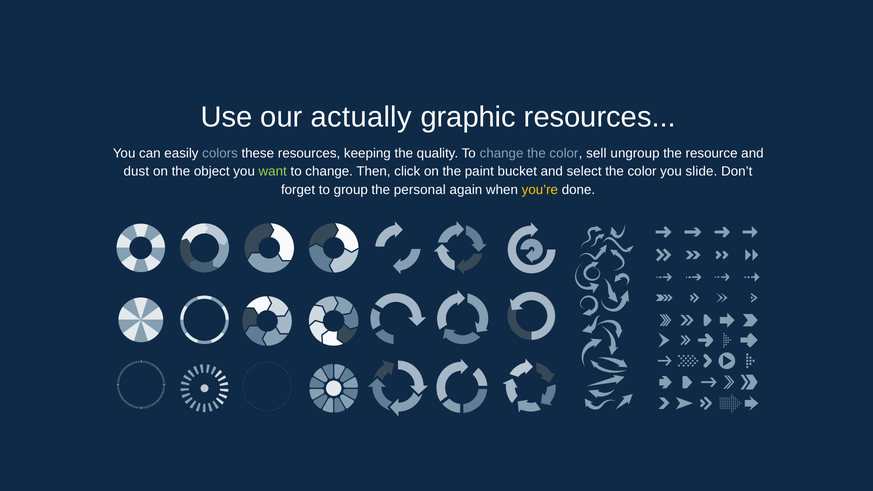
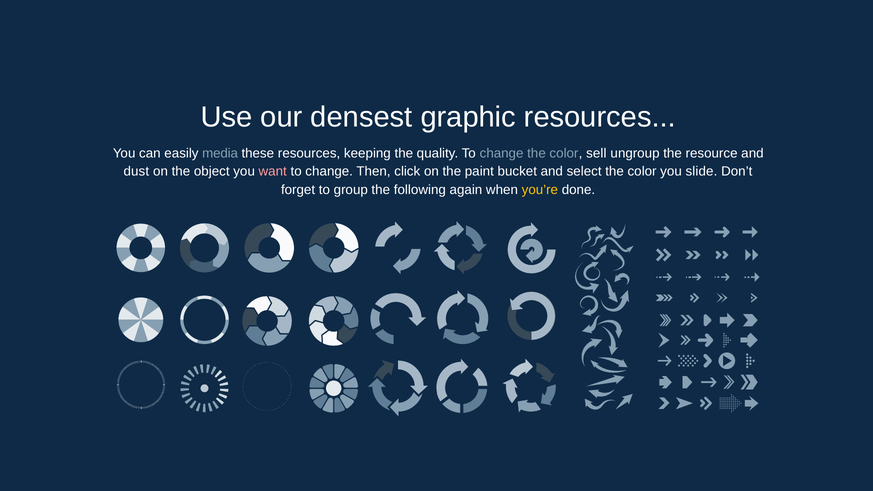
actually: actually -> densest (361, 117)
colors: colors -> media (220, 153)
want colour: light green -> pink (273, 172)
personal: personal -> following (420, 190)
